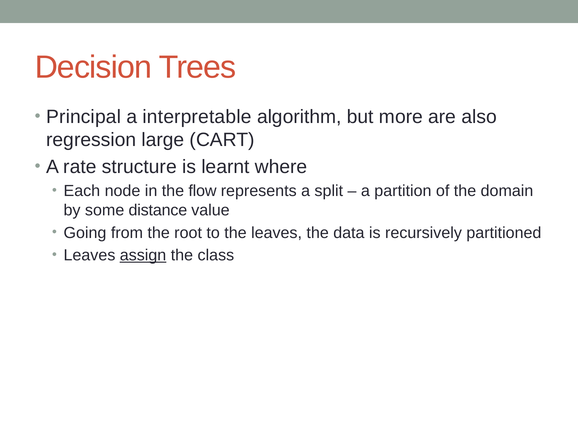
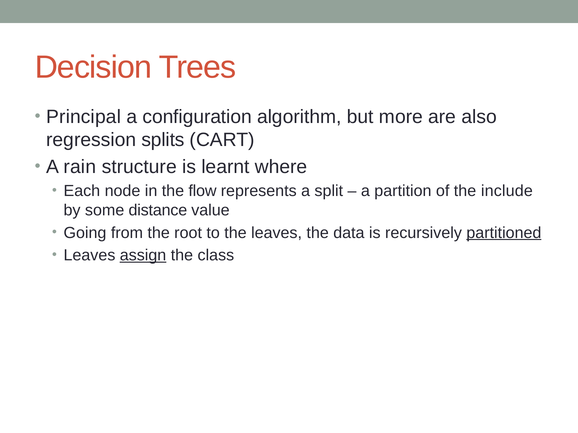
interpretable: interpretable -> configuration (197, 117)
large: large -> splits (163, 140)
rate: rate -> rain (80, 167)
domain: domain -> include (507, 191)
partitioned underline: none -> present (504, 233)
